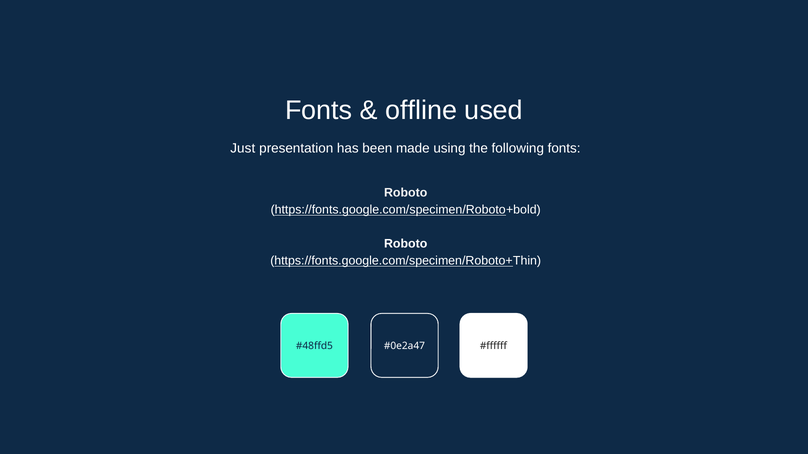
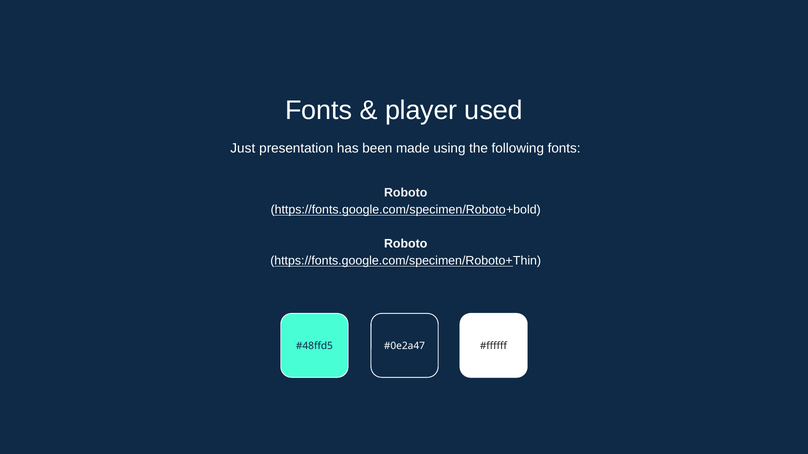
offline: offline -> player (421, 110)
